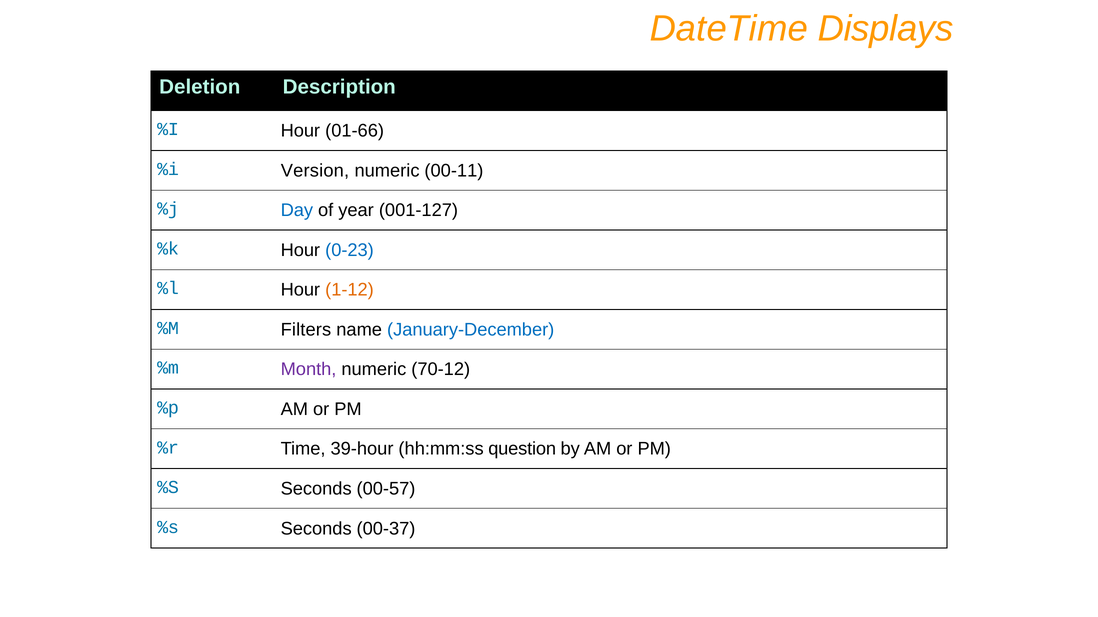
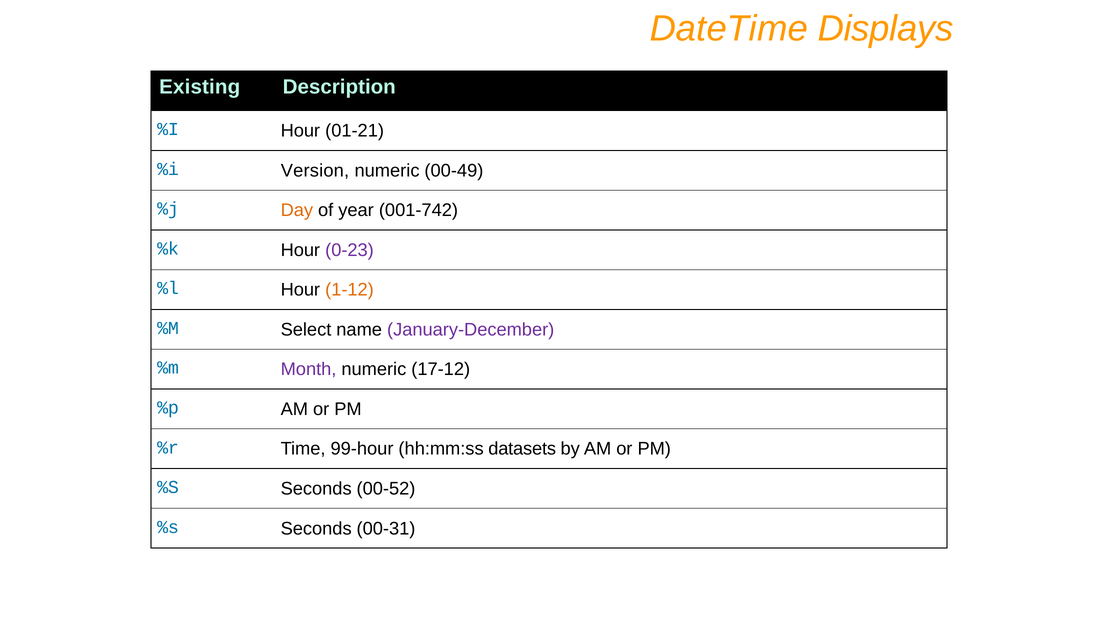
Deletion: Deletion -> Existing (200, 87)
01-66: 01-66 -> 01-21 (355, 131)
00-11: 00-11 -> 00-49 (454, 171)
Day colour: blue -> orange (297, 211)
001-127: 001-127 -> 001-742 (418, 211)
0-23 colour: blue -> purple (350, 250)
Filters: Filters -> Select (306, 330)
January-December colour: blue -> purple (471, 330)
70-12: 70-12 -> 17-12 (441, 370)
39-hour: 39-hour -> 99-hour (362, 449)
question: question -> datasets (522, 449)
00-57: 00-57 -> 00-52 (386, 489)
00-37: 00-37 -> 00-31 (386, 529)
